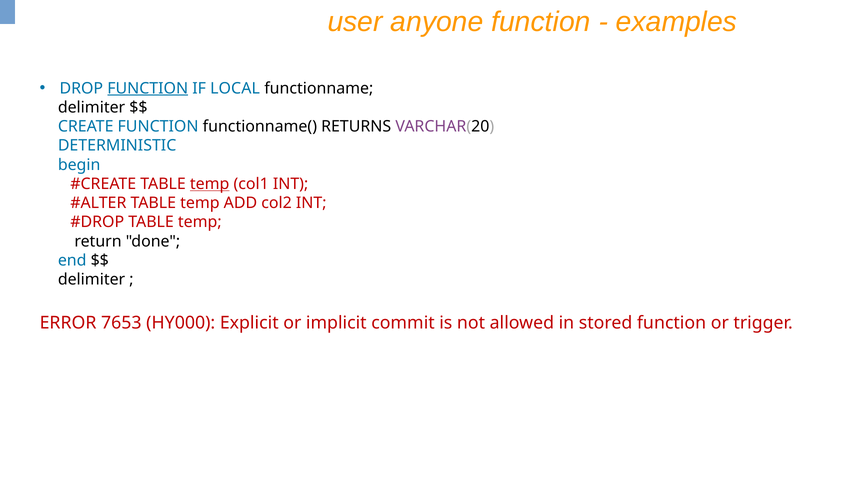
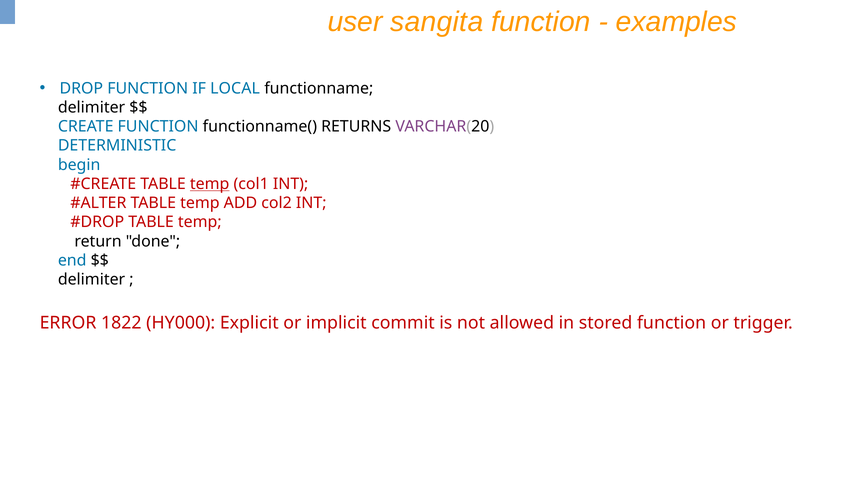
anyone: anyone -> sangita (437, 22)
FUNCTION underline: present -> none (148, 88)
7653: 7653 -> 1822 (121, 323)
